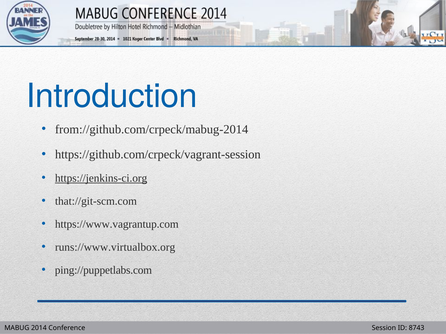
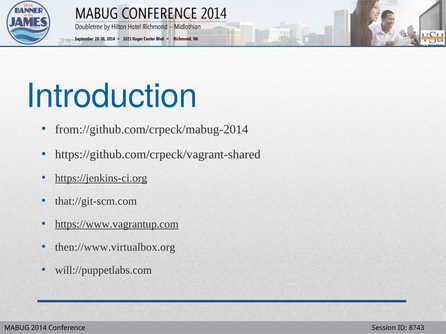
https://github.com/crpeck/vagrant-session: https://github.com/crpeck/vagrant-session -> https://github.com/crpeck/vagrant-shared (158, 155)
https://www.vagrantup.com underline: none -> present (117, 225)
runs://www.virtualbox.org: runs://www.virtualbox.org -> then://www.virtualbox.org (115, 248)
ping://puppetlabs.com: ping://puppetlabs.com -> will://puppetlabs.com (103, 271)
